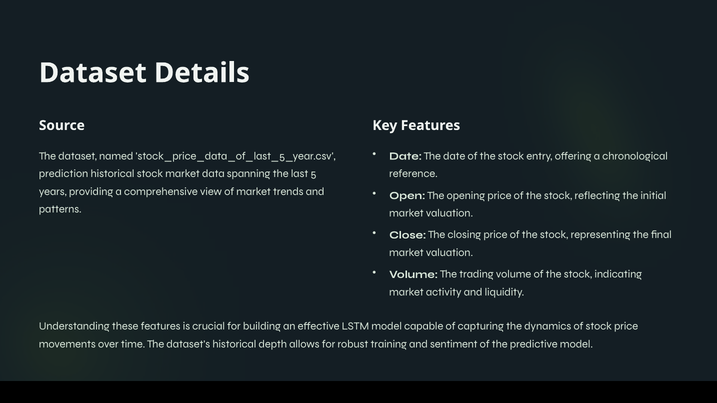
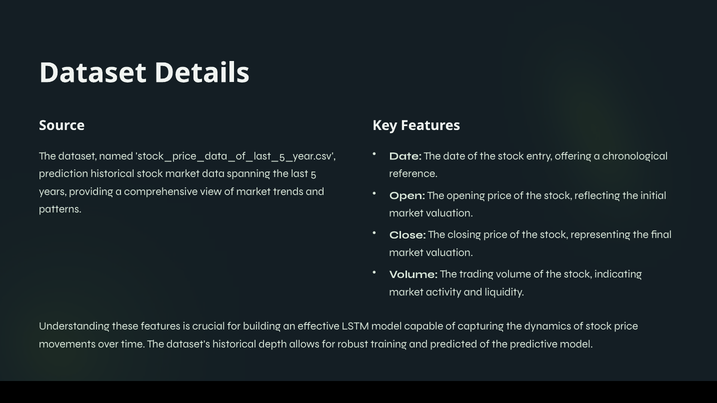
sentiment: sentiment -> predicted (454, 344)
